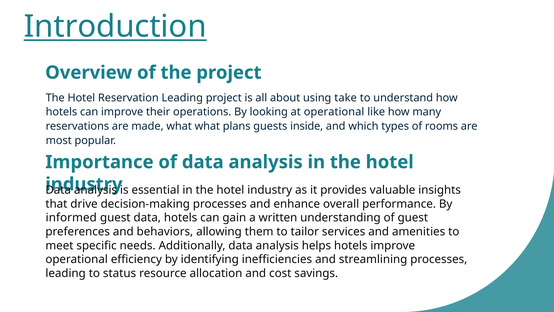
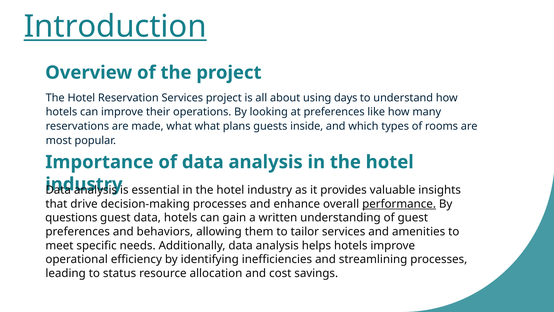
Reservation Leading: Leading -> Services (182, 98)
take: take -> days (346, 98)
at operational: operational -> preferences (334, 112)
performance underline: none -> present (399, 204)
informed: informed -> questions (71, 218)
